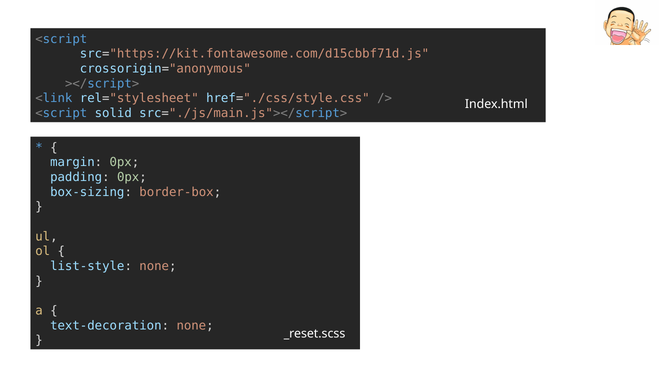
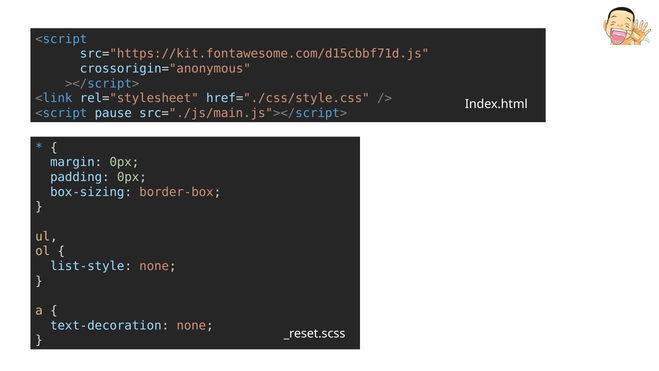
solid: solid -> pause (113, 113)
